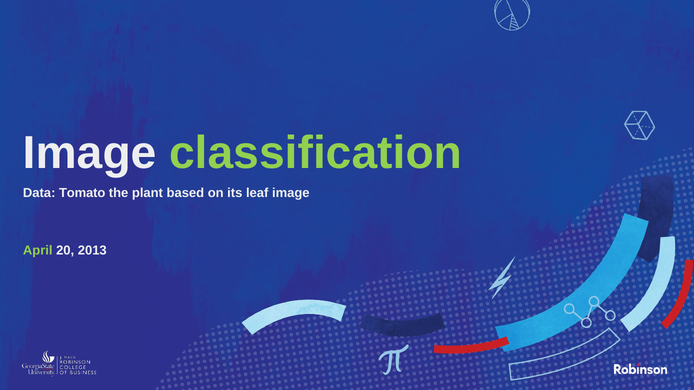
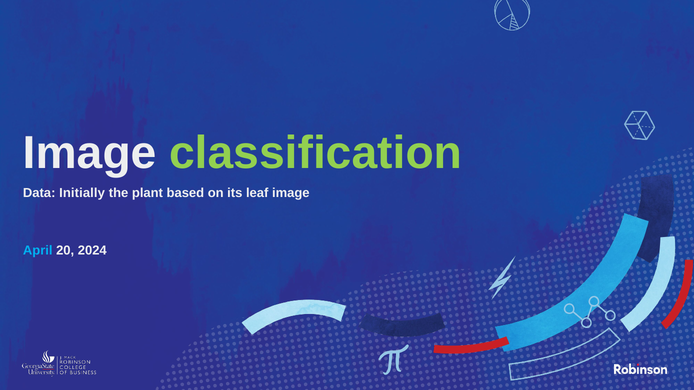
Tomato: Tomato -> Initially (82, 193)
April colour: light green -> light blue (38, 250)
2013: 2013 -> 2024 (92, 250)
